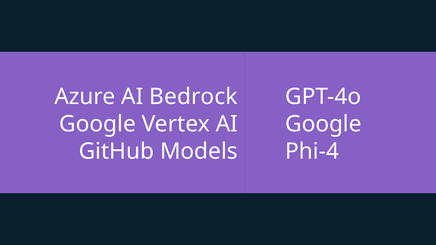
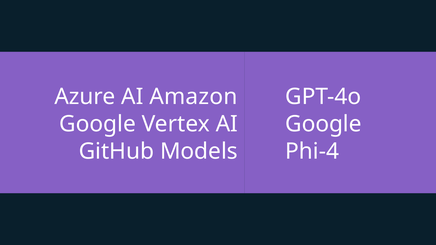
Bedrock: Bedrock -> Amazon (193, 97)
